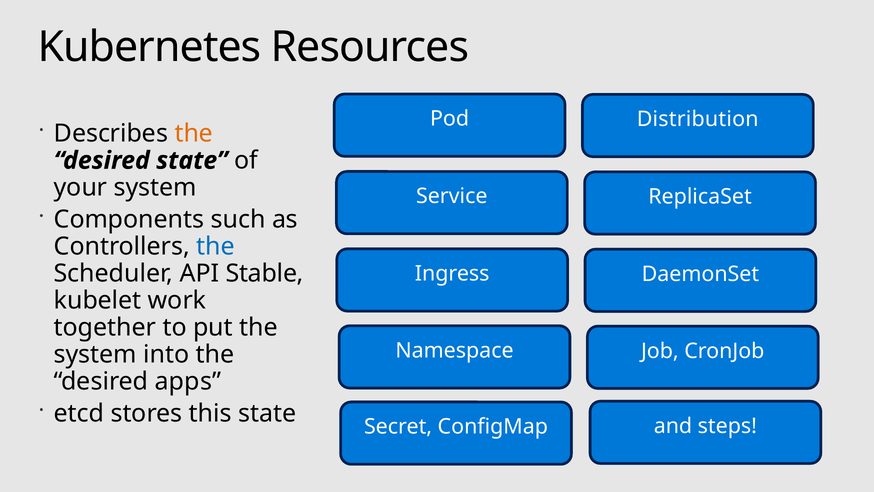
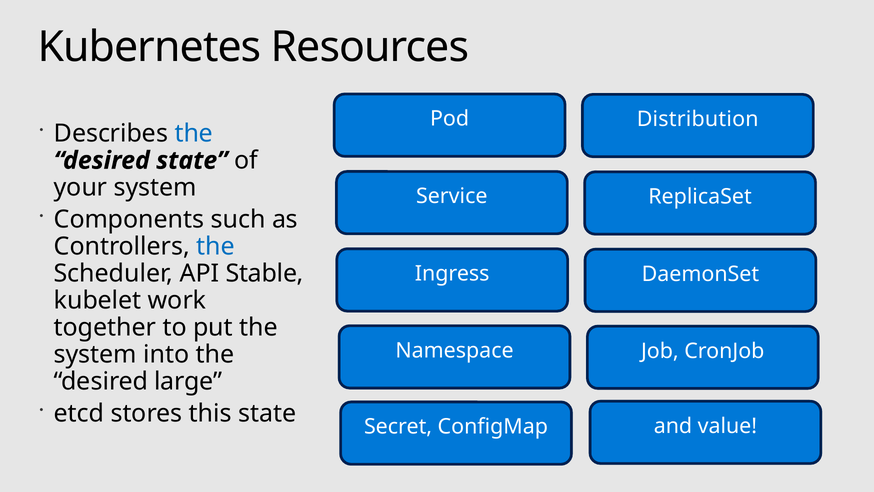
the colour: orange -> blue (194, 133)
apps: apps -> large (188, 381)
steps: steps -> value (727, 426)
